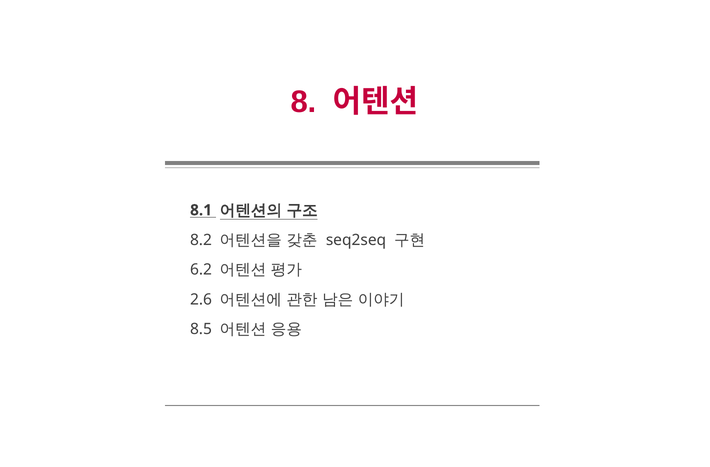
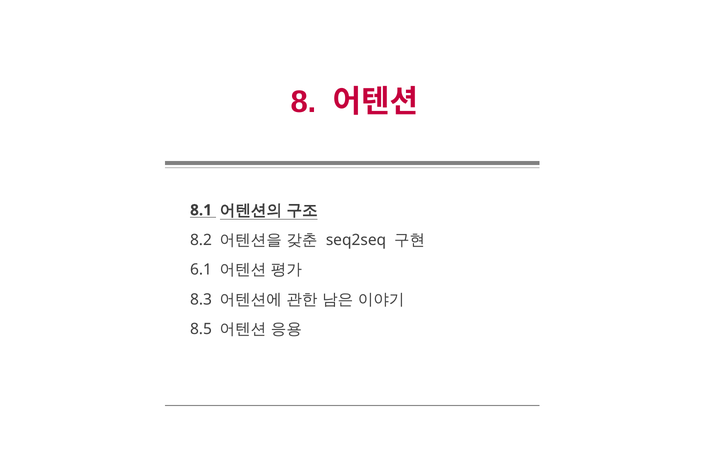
6.2: 6.2 -> 6.1 (201, 269)
2.6: 2.6 -> 8.3 (201, 299)
